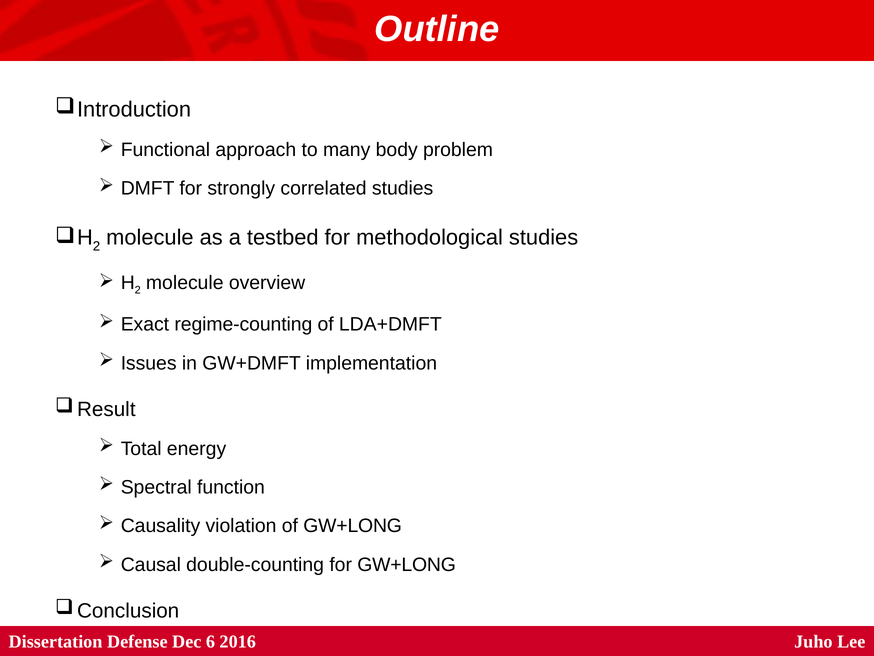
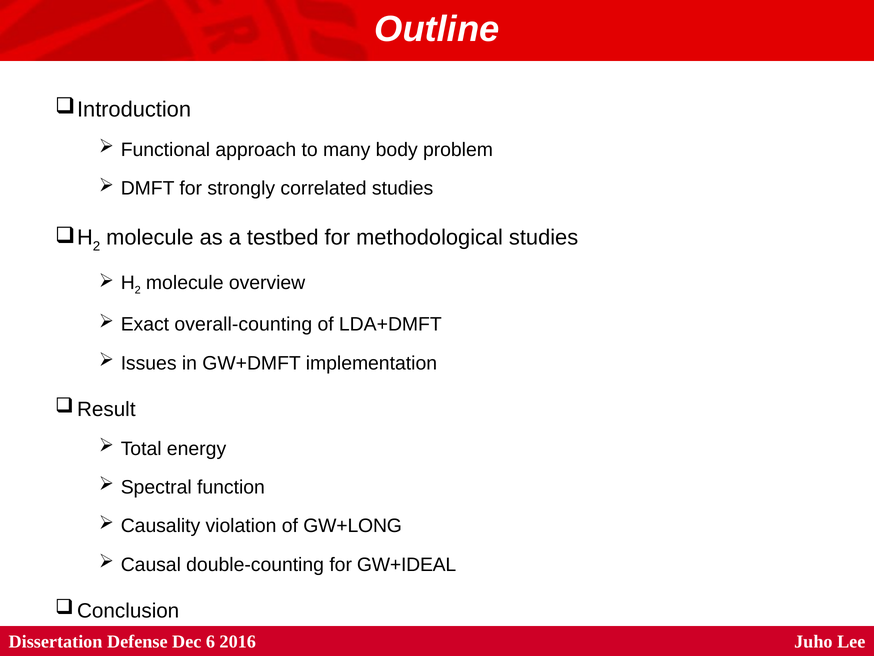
regime-counting: regime-counting -> overall-counting (243, 324)
for GW+LONG: GW+LONG -> GW+IDEAL (407, 564)
